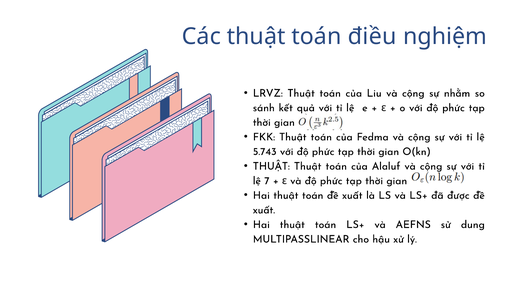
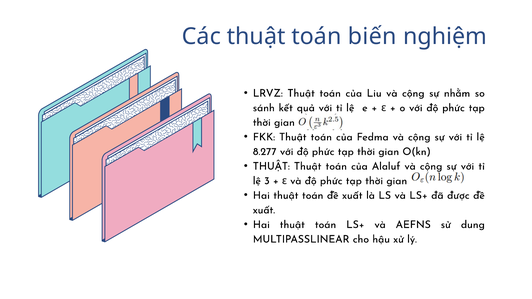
điều: điều -> biến (372, 37)
5.743: 5.743 -> 8.277 (265, 152)
7: 7 -> 3 (267, 181)
